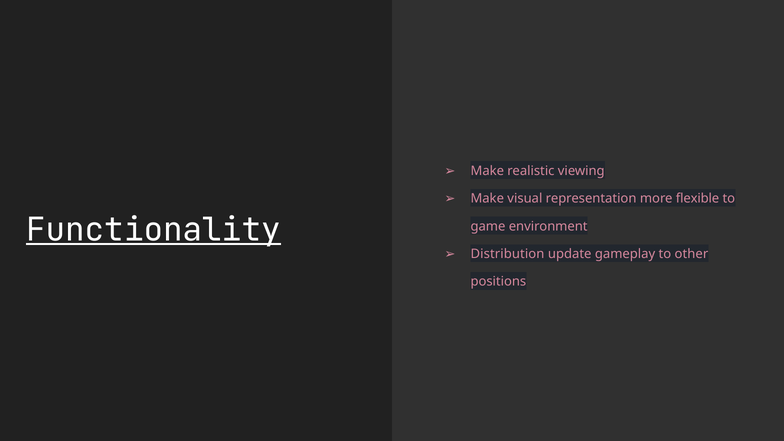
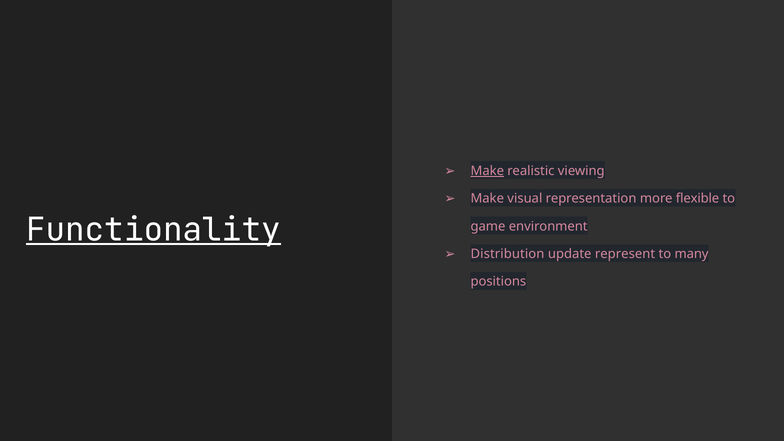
Make underline: none -> present (487, 171)
gameplay: gameplay -> represent (625, 254)
other: other -> many (692, 254)
